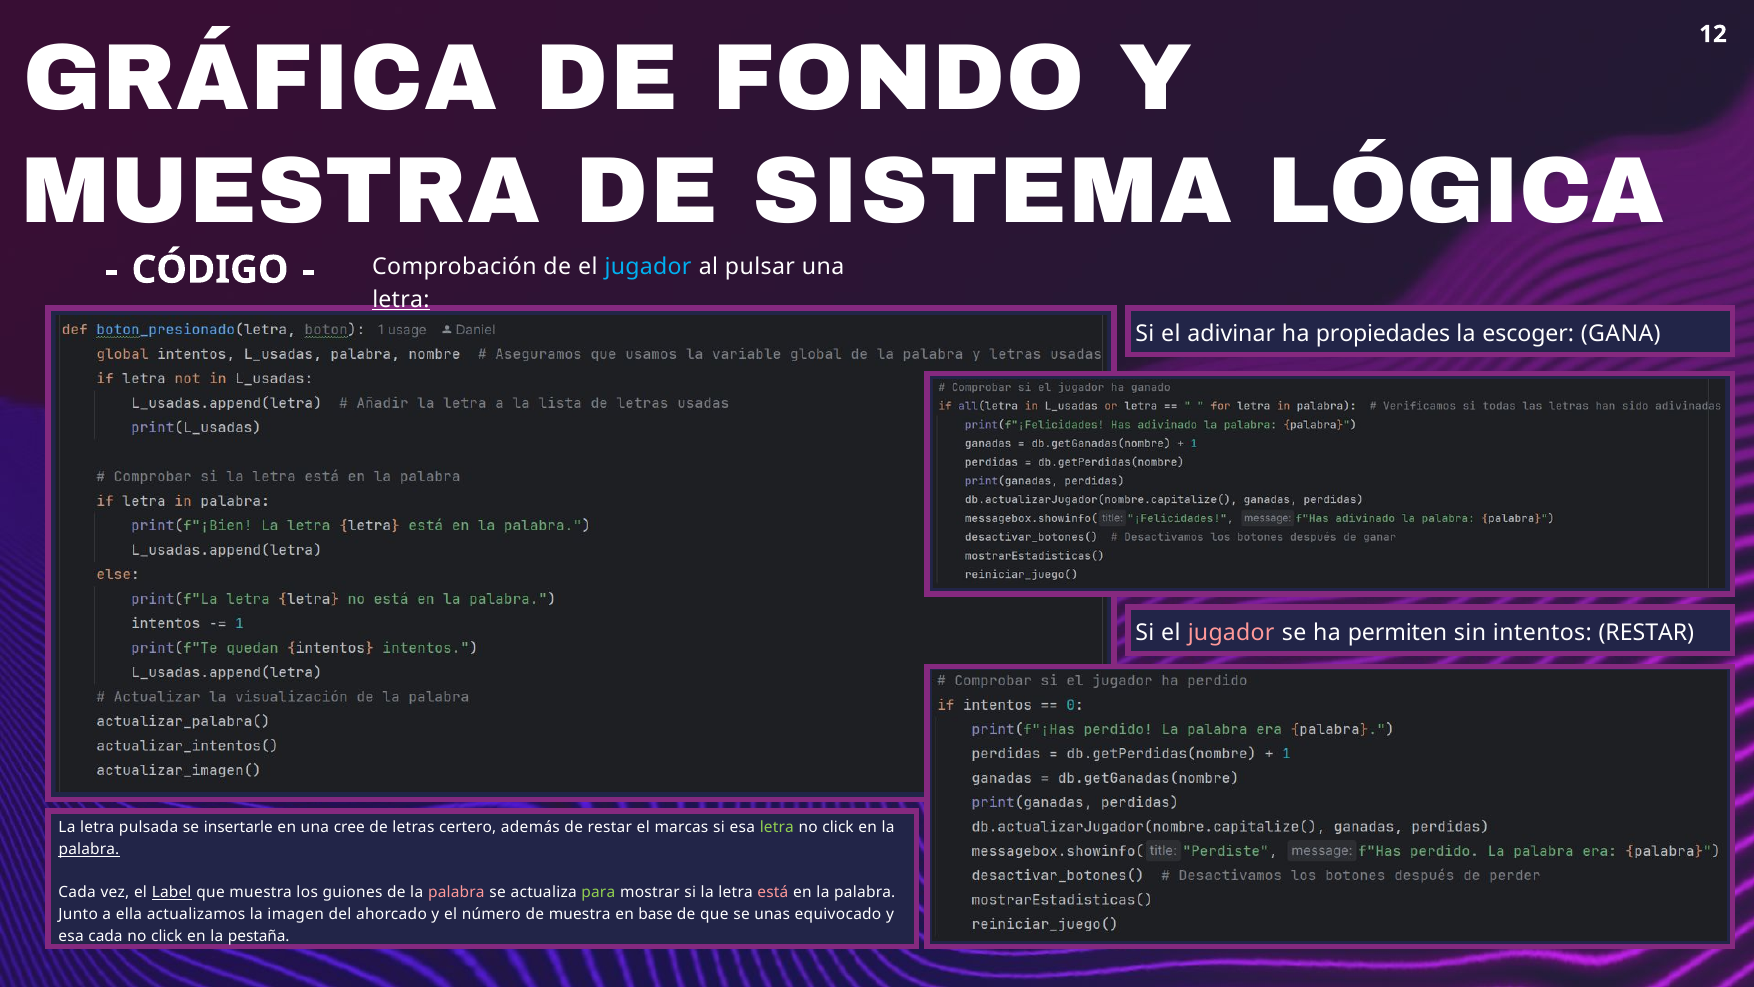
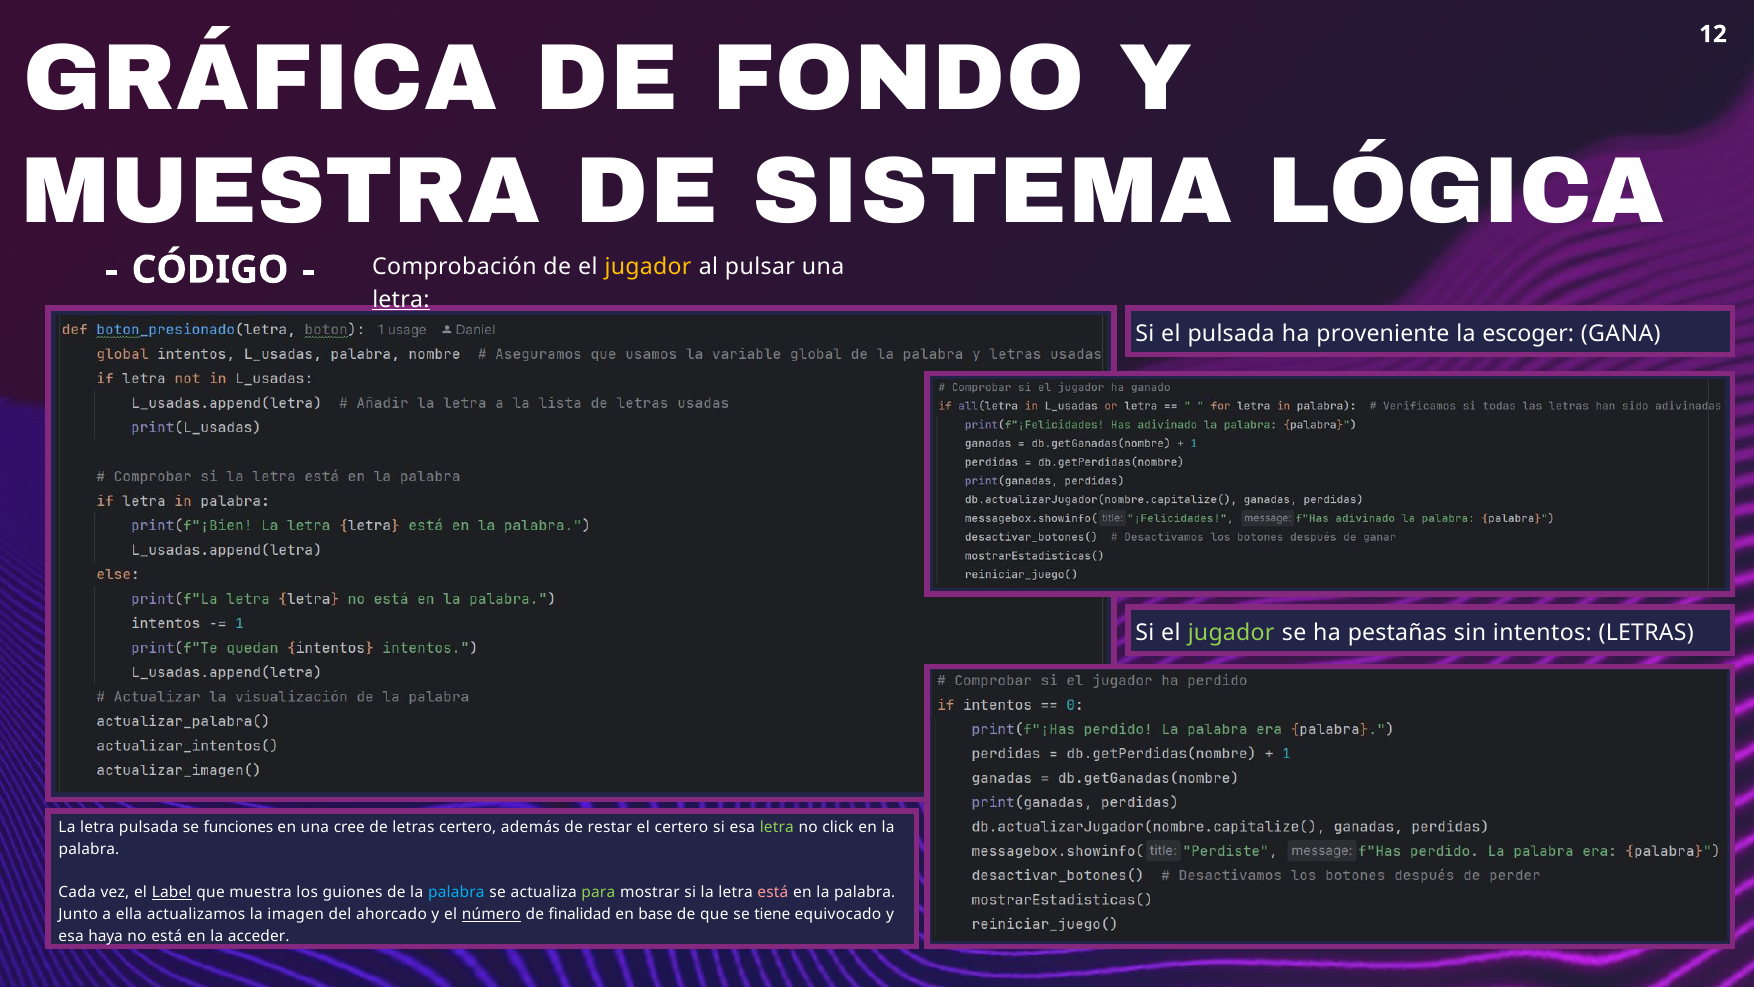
jugador colour: light blue -> yellow (648, 267)
el adivinar: adivinar -> pulsada (1231, 334)
propiedades: propiedades -> proveniente (1383, 334)
jugador colour: pink -> light green (1231, 632)
permiten: permiten -> pestañas (1397, 632)
intentos RESTAR: RESTAR -> LETRAS (1646, 632)
insertarle: insertarle -> funciones (238, 828)
el marcas: marcas -> certero (681, 828)
palabra underline: present -> none (89, 849)
palabra colour: pink -> light blue (456, 893)
número underline: none -> present (491, 914)
de muestra: muestra -> finalidad (580, 914)
unas: unas -> tiene (772, 914)
esa cada: cada -> haya (106, 936)
click: click -> está (167, 936)
pestaña: pestaña -> acceder (259, 936)
